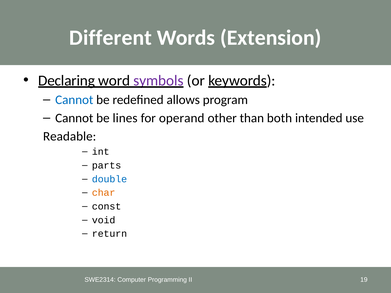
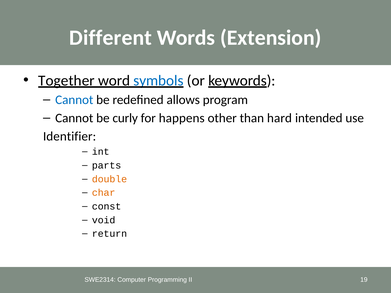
Declaring: Declaring -> Together (66, 81)
symbols colour: purple -> blue (158, 81)
lines: lines -> curly (125, 118)
operand: operand -> happens (182, 118)
both: both -> hard (279, 118)
Readable: Readable -> Identifier (70, 136)
double colour: blue -> orange (109, 179)
